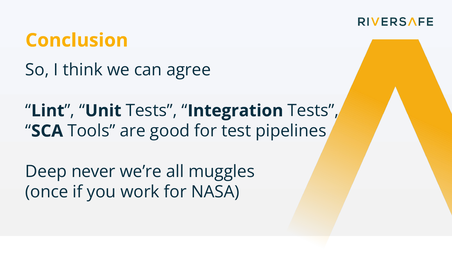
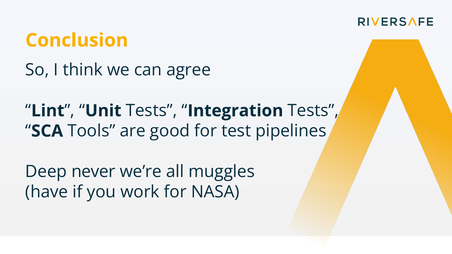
once: once -> have (47, 192)
